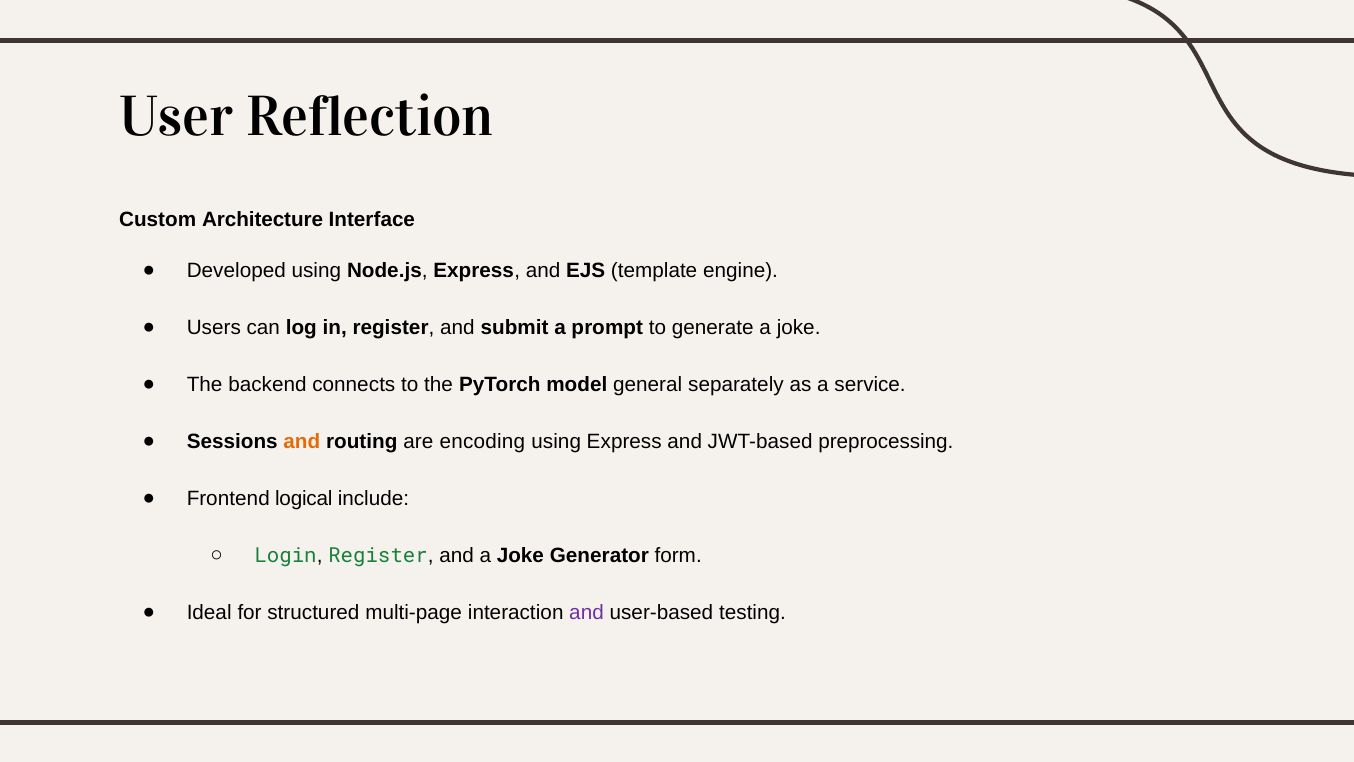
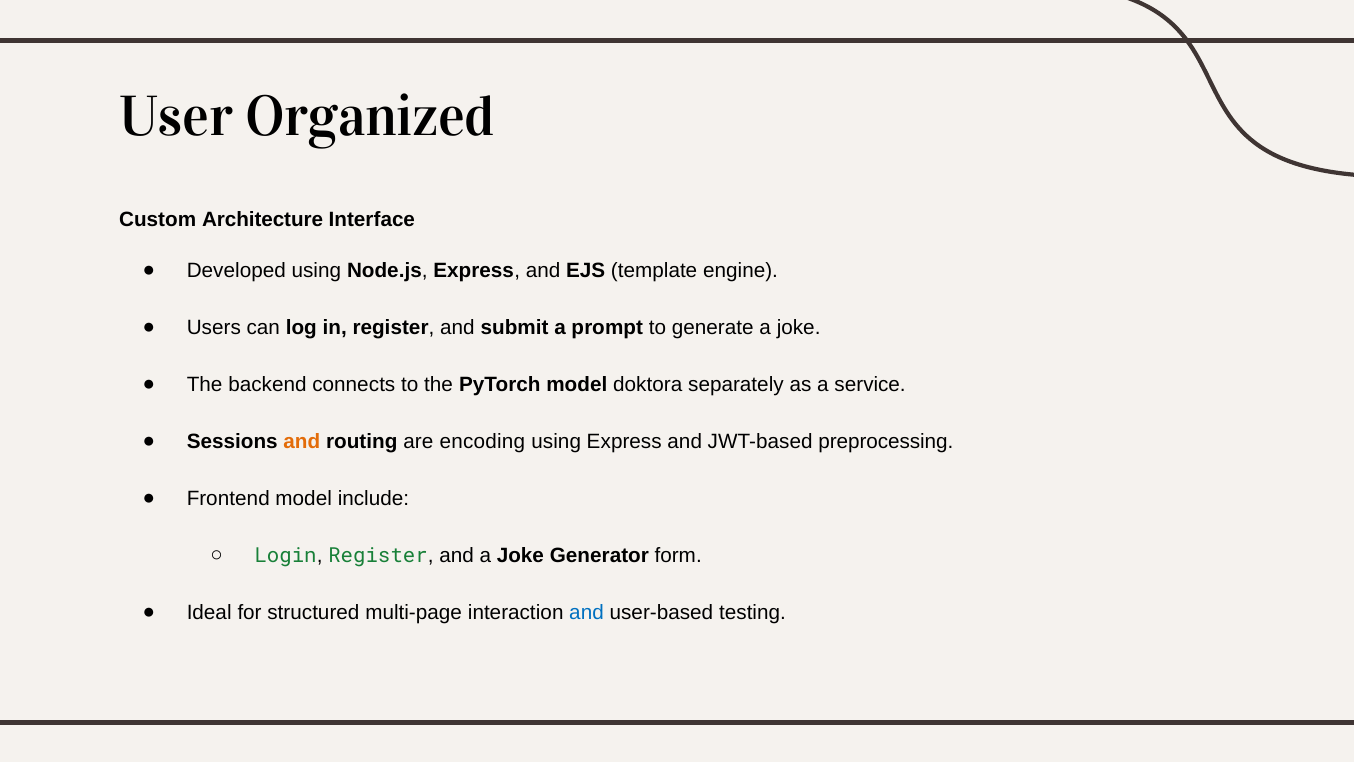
Reflection: Reflection -> Organized (370, 117)
general: general -> doktora (648, 385)
Frontend logical: logical -> model (304, 499)
and colour: purple -> blue (587, 613)
